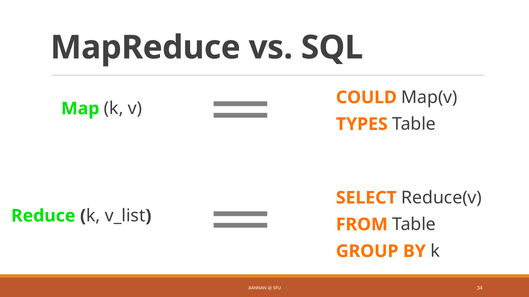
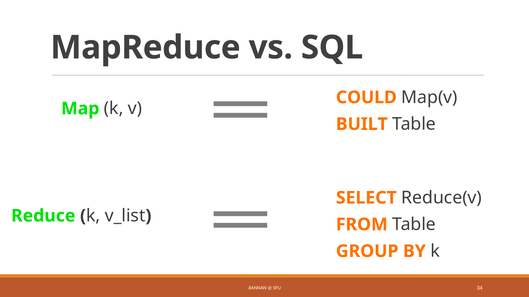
TYPES: TYPES -> BUILT (362, 124)
